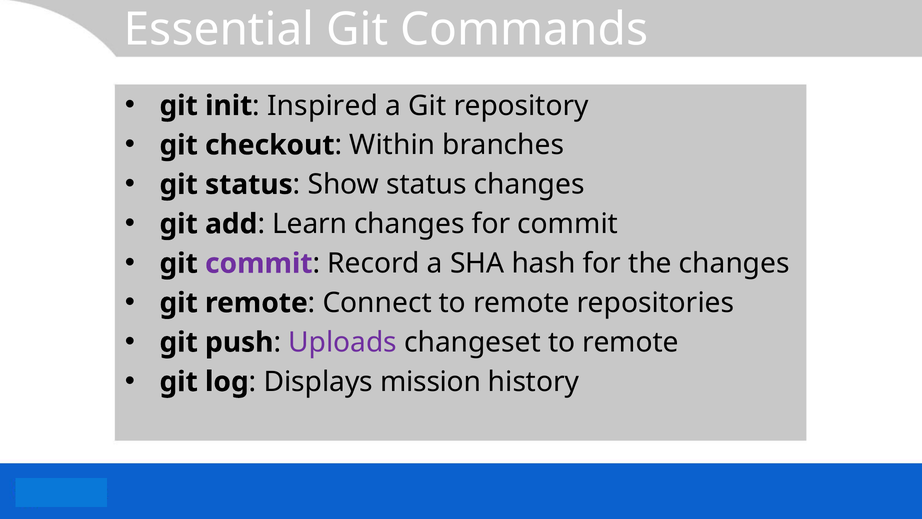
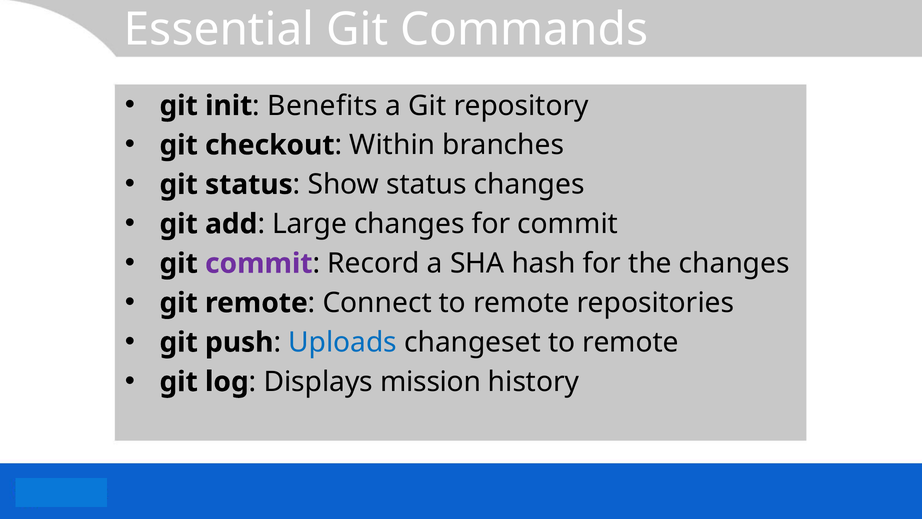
Inspired: Inspired -> Benefits (323, 106)
Learn: Learn -> Large (310, 224)
Uploads colour: purple -> blue (343, 342)
